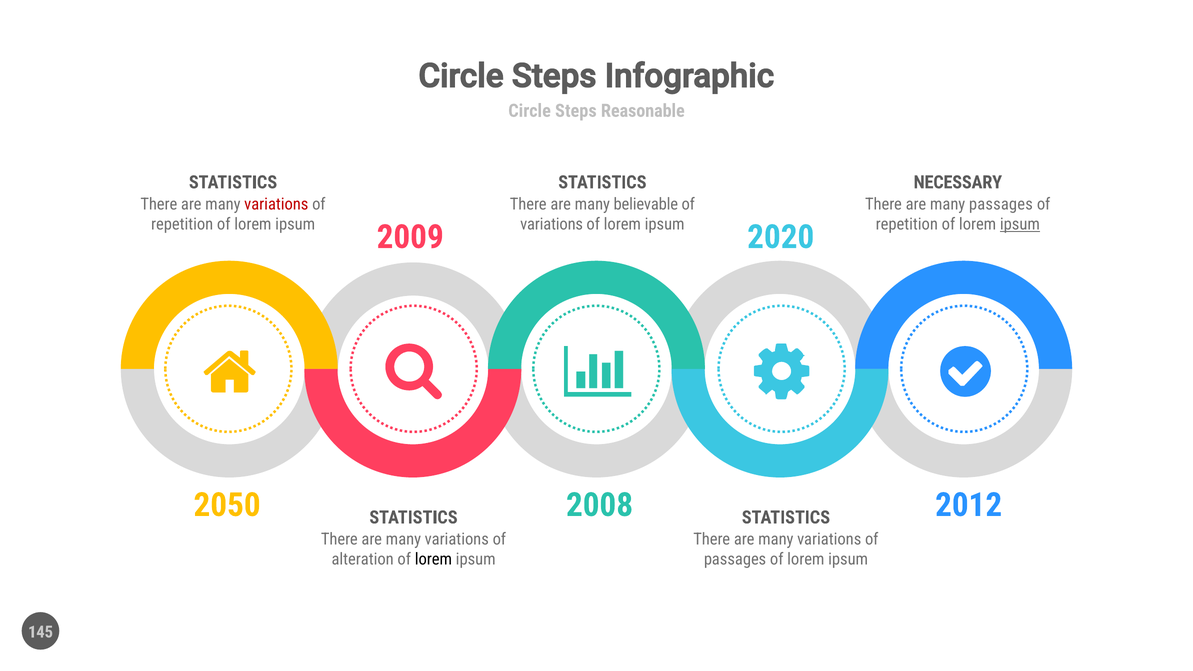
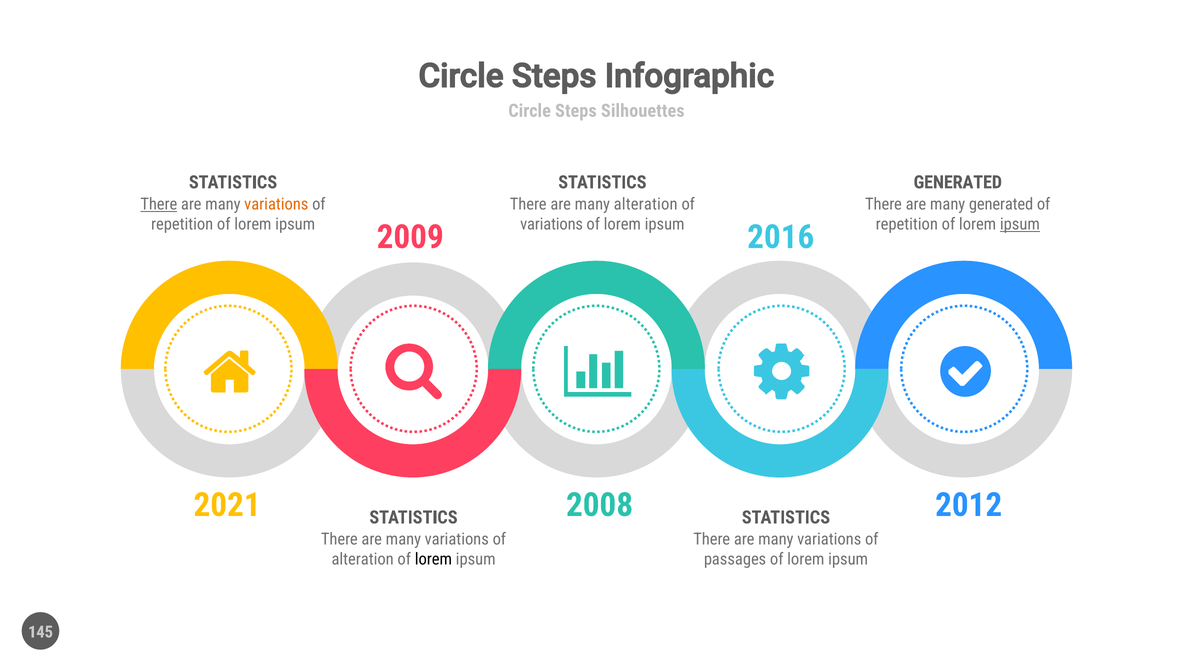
Reasonable: Reasonable -> Silhouettes (643, 111)
NECESSARY: NECESSARY -> GENERATED (958, 182)
There underline: none -> present (159, 204)
variations colour: red -> orange (276, 204)
many believable: believable -> alteration (646, 204)
many passages: passages -> generated (1001, 204)
2020: 2020 -> 2016 (781, 237)
2050: 2050 -> 2021 (227, 505)
